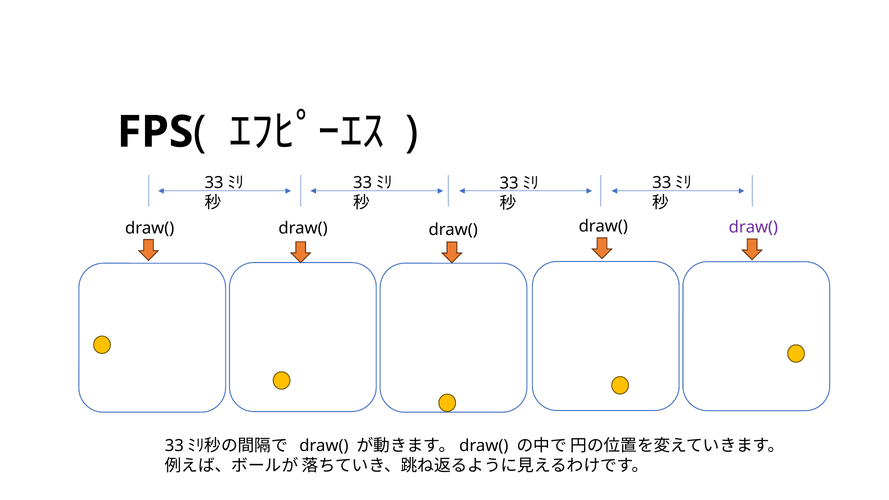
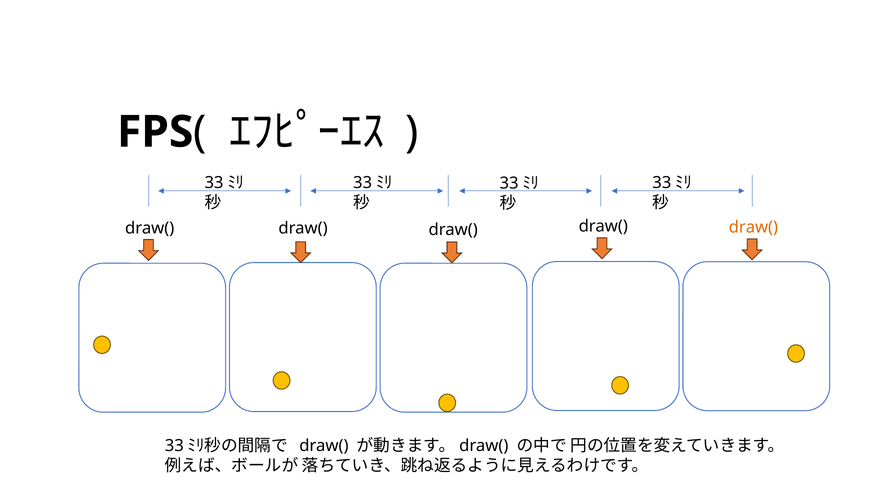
draw( colour: purple -> orange (753, 228)
